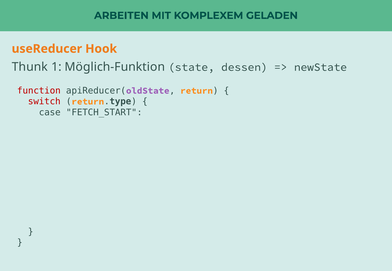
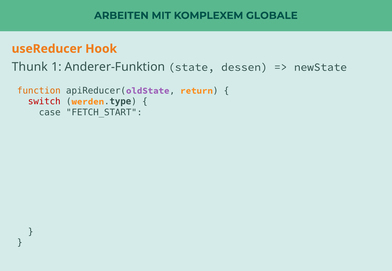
GELADEN: GELADEN -> GLOBALE (272, 16)
Möglich-Funktion: Möglich-Funktion -> Anderer-Funktion (115, 67)
function colour: red -> orange (39, 91)
return: return -> werden (88, 102)
